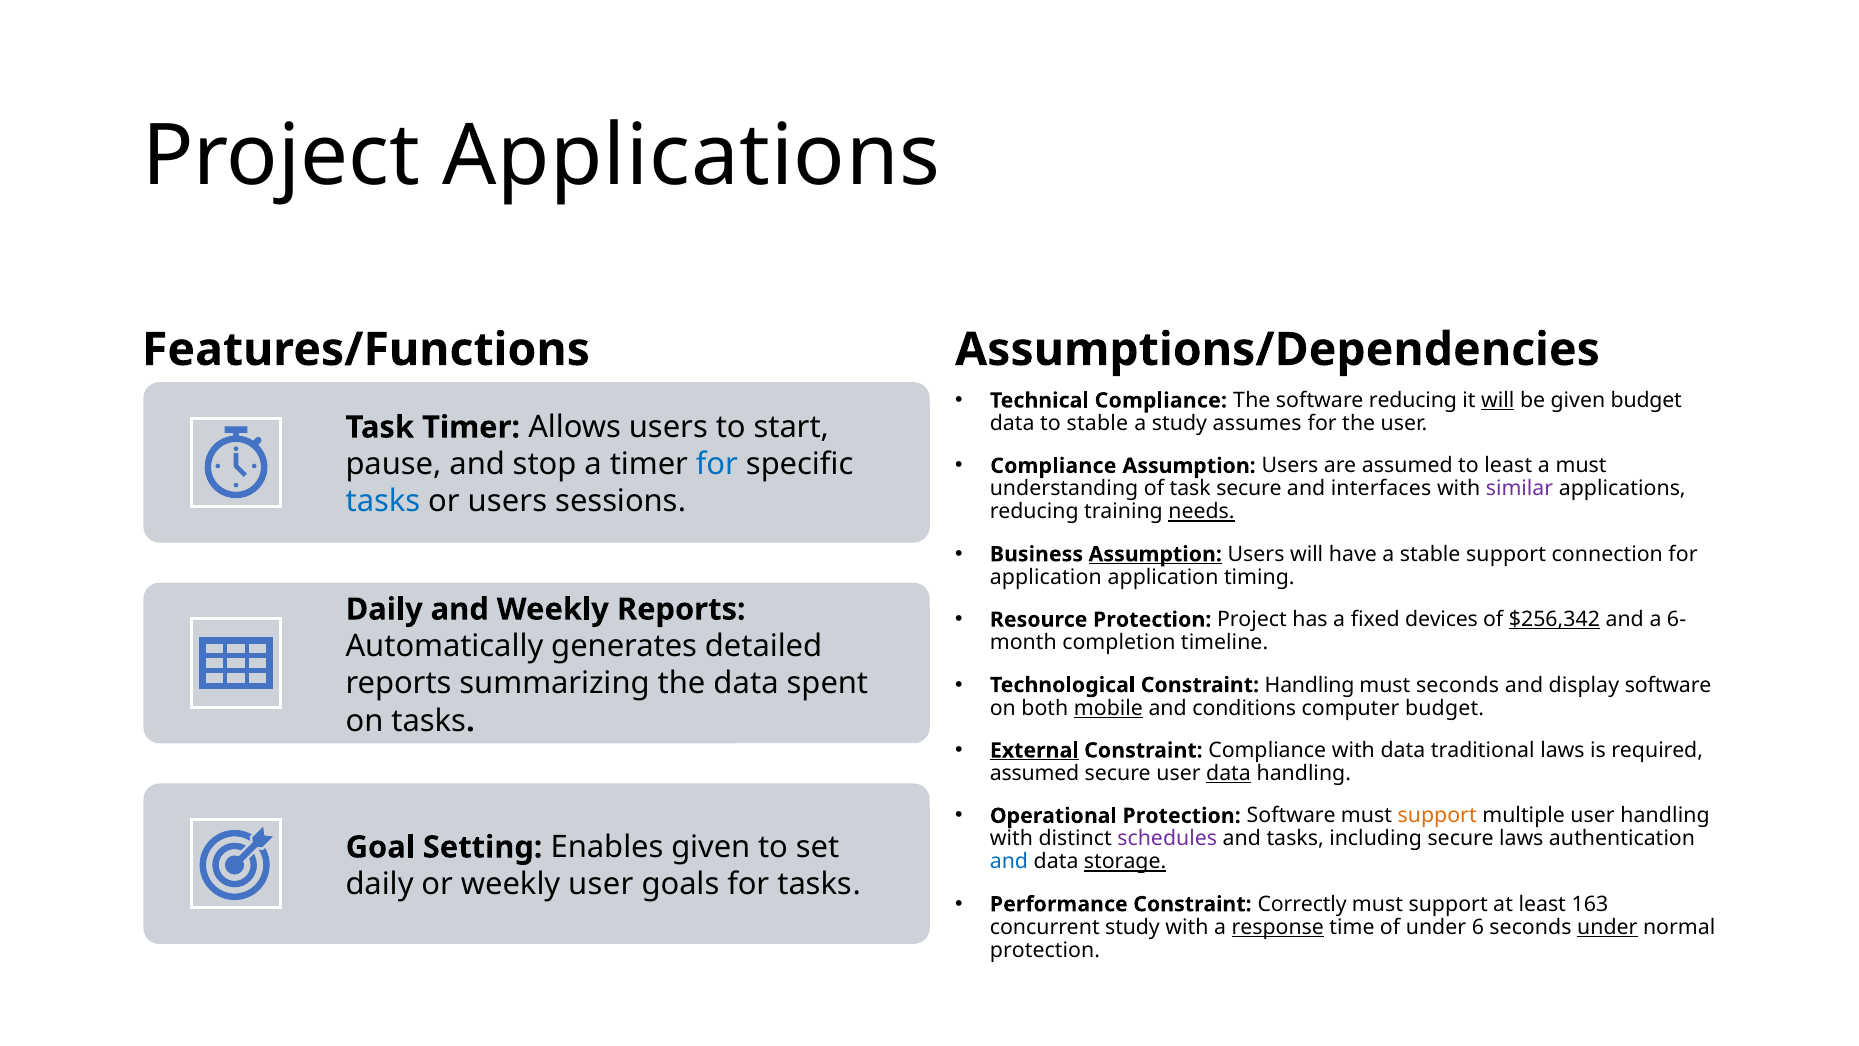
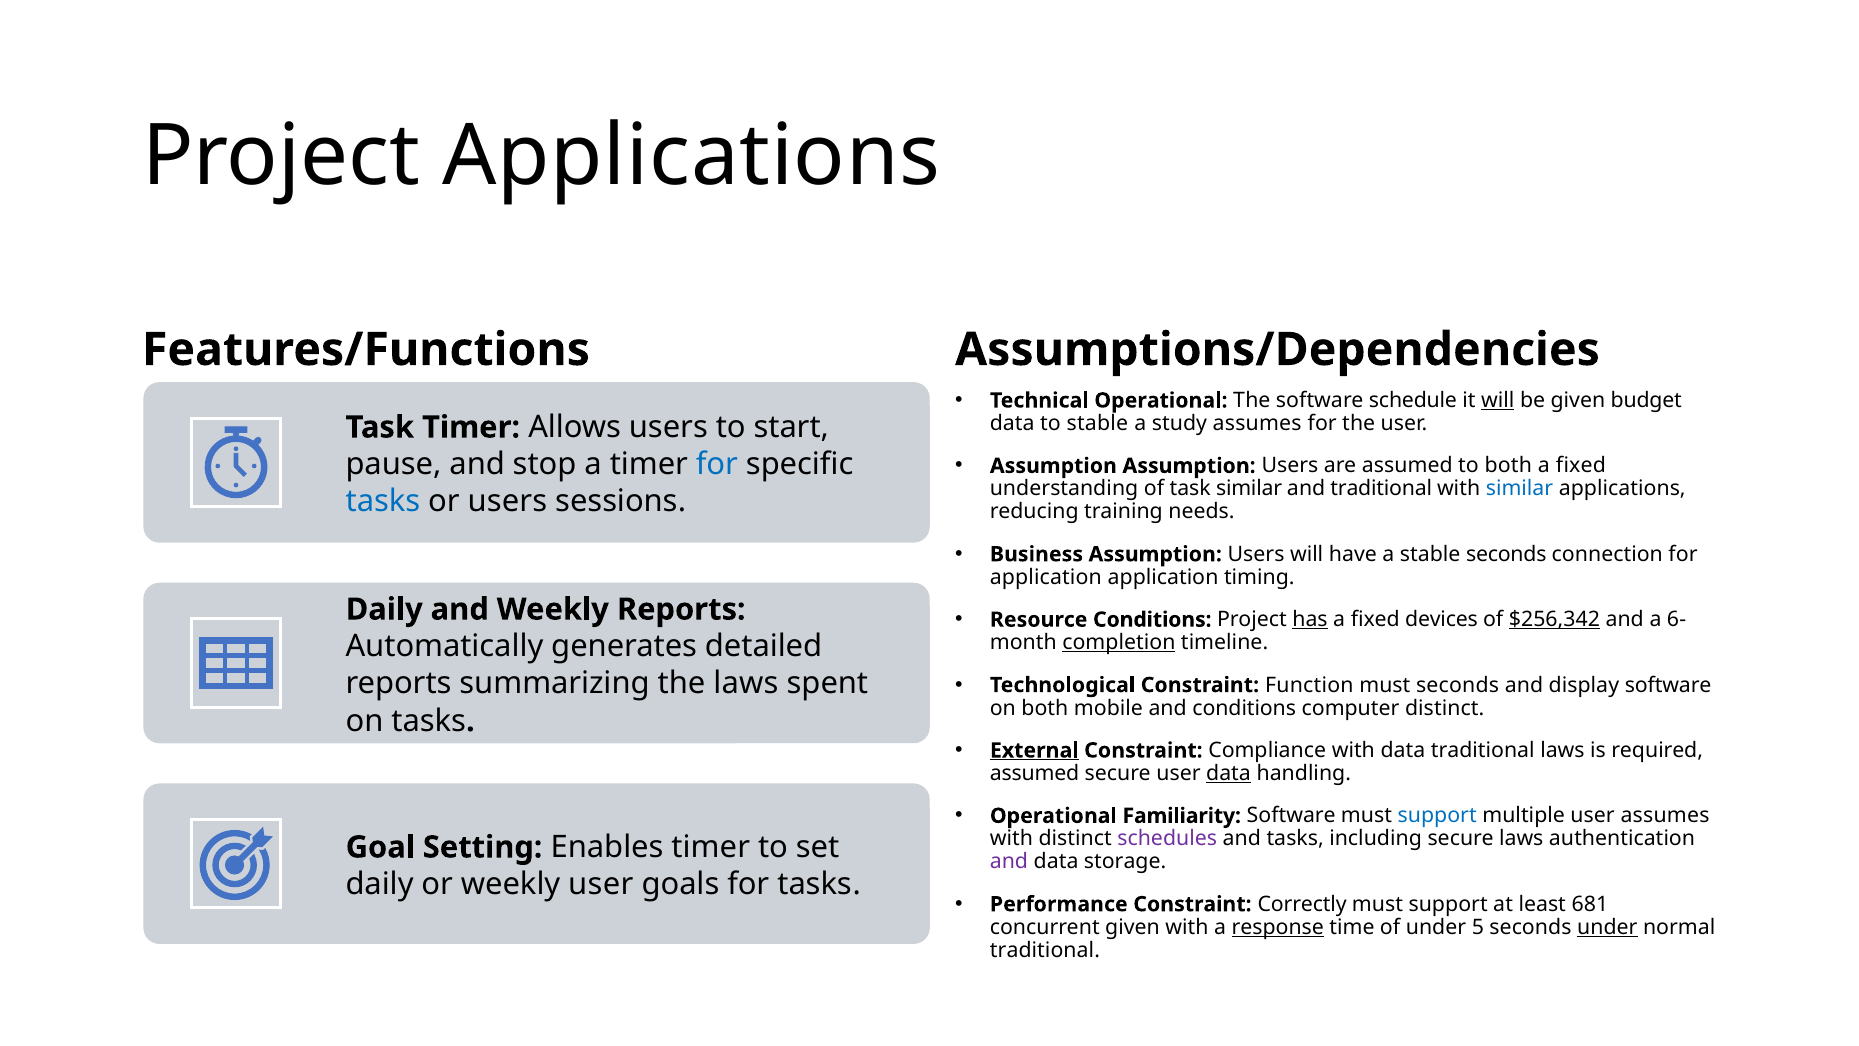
Technical Compliance: Compliance -> Operational (1161, 400)
software reducing: reducing -> schedule (1413, 400)
Compliance: Compliance -> Assumption (1053, 466)
to least: least -> both (1508, 466)
must: must -> fixed (1581, 466)
task secure: secure -> similar (1249, 489)
and interfaces: interfaces -> traditional (1381, 489)
similar colour: purple -> blue (1520, 489)
needs underline: present -> none (1202, 512)
Assumption underline: present -> none (1155, 554)
stable support: support -> seconds (1506, 554)
Resource Protection: Protection -> Conditions (1152, 619)
has underline: none -> present (1310, 619)
completion underline: none -> present (1119, 643)
Constraint Handling: Handling -> Function (1309, 685)
the data: data -> laws (746, 684)
mobile underline: present -> none (1108, 708)
computer budget: budget -> distinct (1445, 708)
Operational Protection: Protection -> Familiarity (1182, 816)
support colour: orange -> blue (1437, 816)
user handling: handling -> assumes (1665, 816)
given: given -> timer (711, 847)
and colour: blue -> purple (1009, 862)
storage underline: present -> none (1125, 862)
163: 163 -> 681 (1590, 904)
concurrent study: study -> given (1132, 927)
6: 6 -> 5 (1478, 927)
protection: protection -> traditional (1045, 950)
